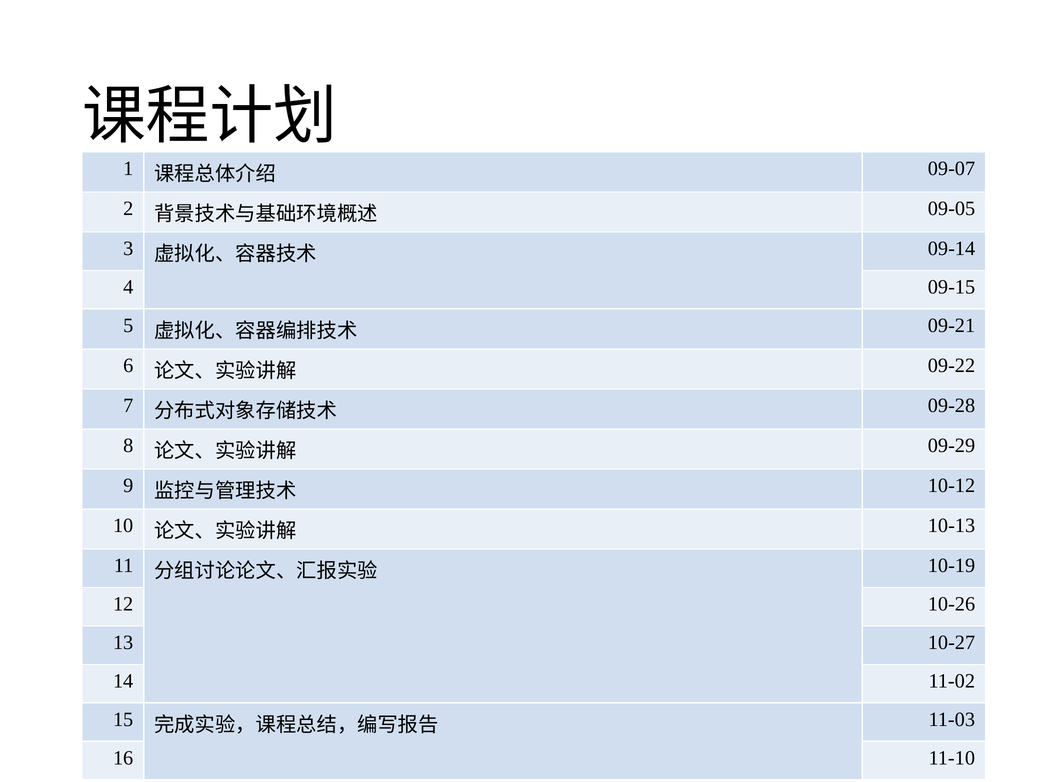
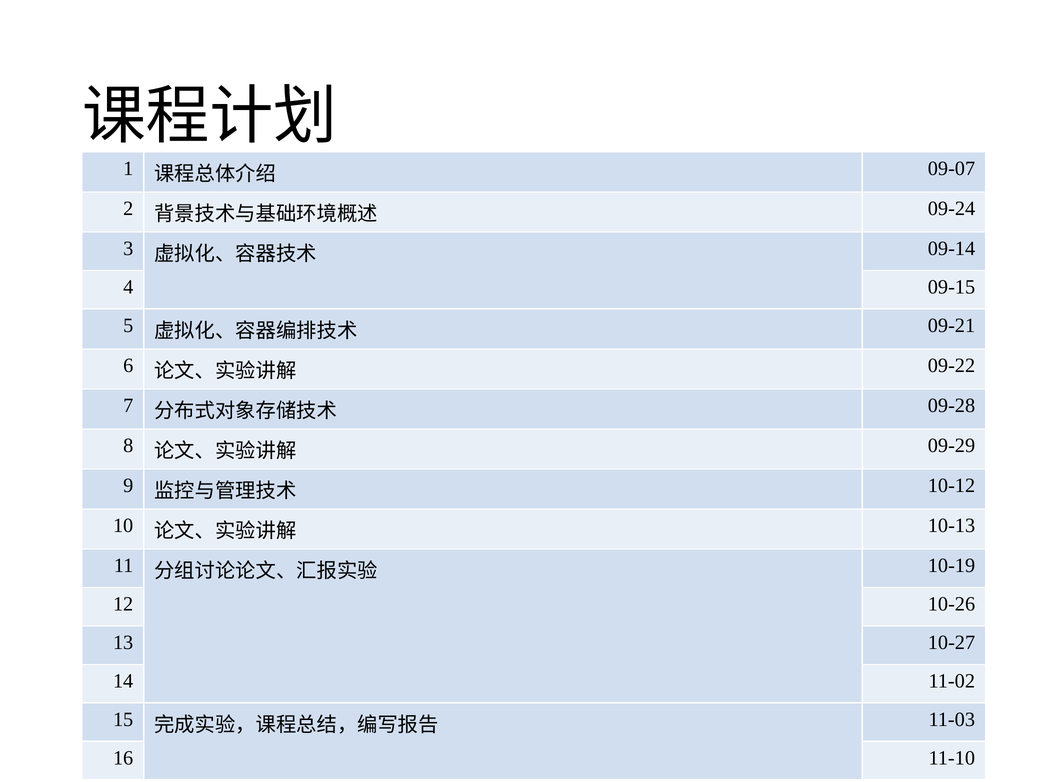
09-05: 09-05 -> 09-24 (952, 209)
